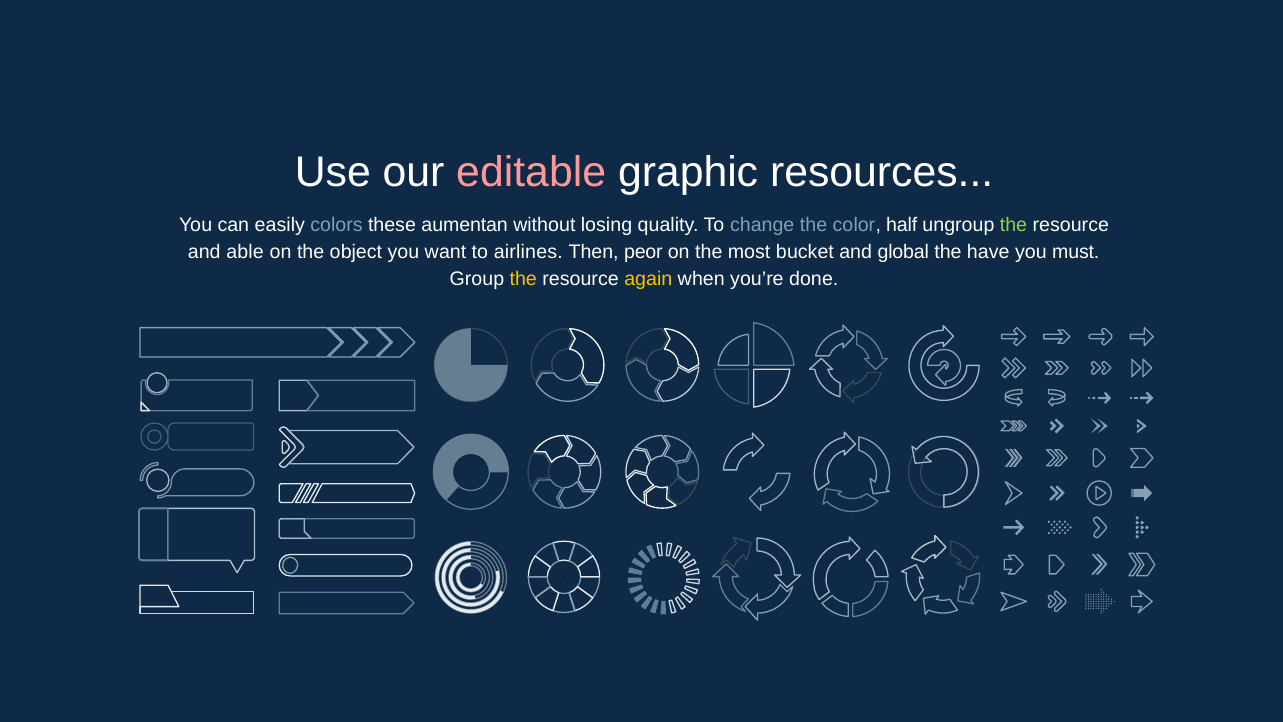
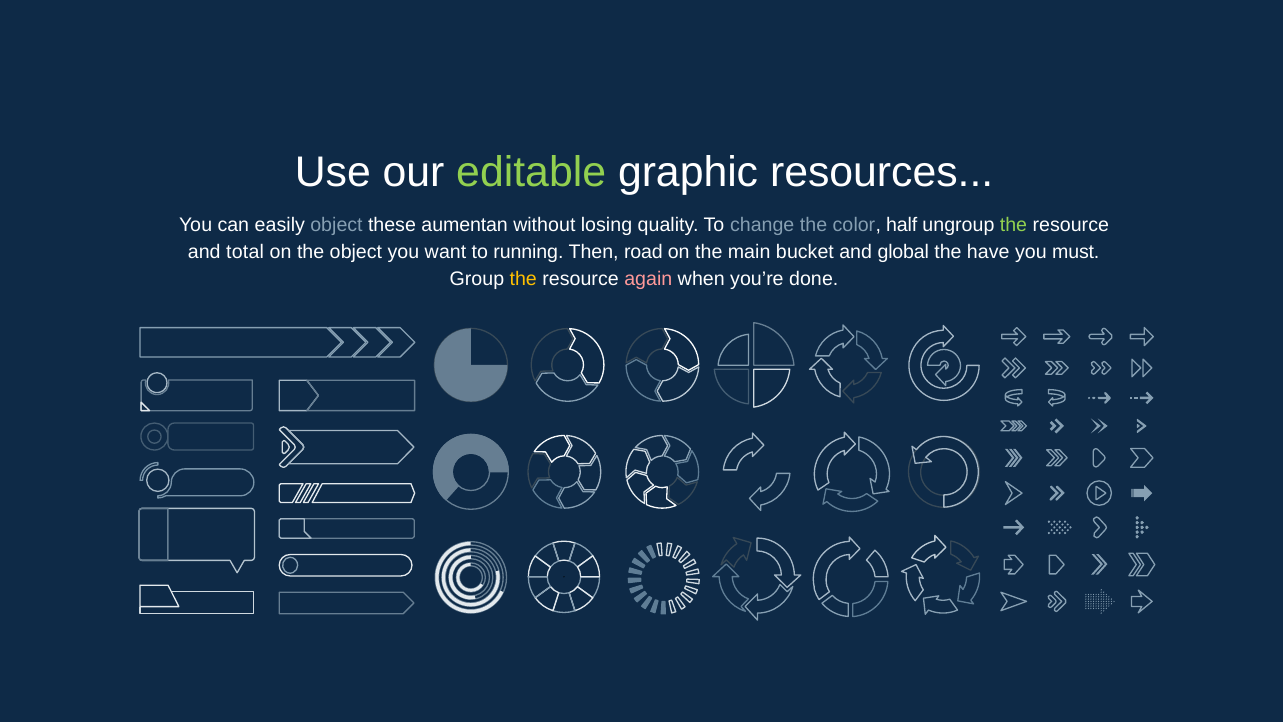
editable colour: pink -> light green (531, 172)
easily colors: colors -> object (336, 225)
able: able -> total (245, 252)
airlines: airlines -> running (528, 252)
peor: peor -> road (643, 252)
most: most -> main (749, 252)
again colour: yellow -> pink (648, 279)
